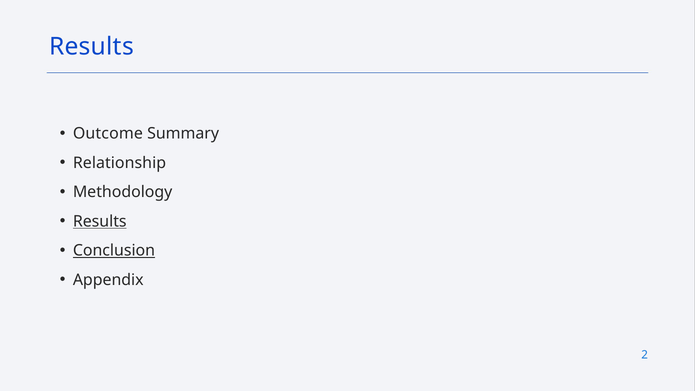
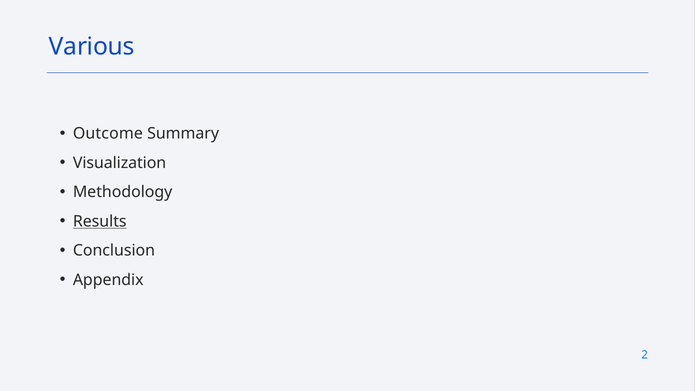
Results: Results -> Various (92, 46)
Relationship: Relationship -> Visualization (120, 163)
Conclusion underline: present -> none (114, 251)
